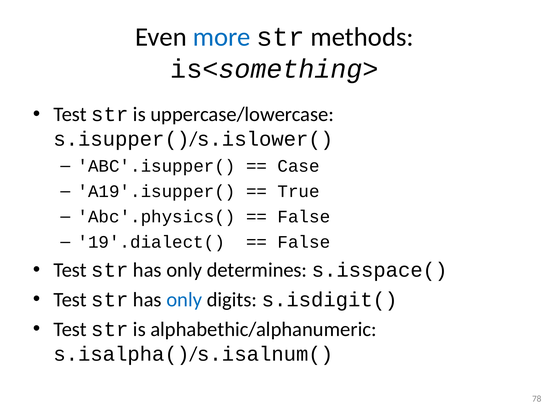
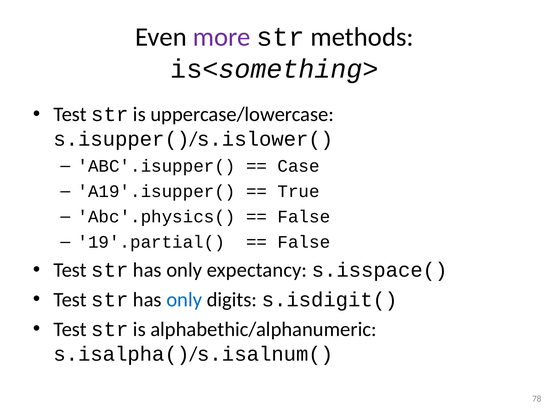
more colour: blue -> purple (222, 37)
19'.dialect(: 19'.dialect( -> 19'.partial( (151, 242)
determines: determines -> expectancy (257, 270)
